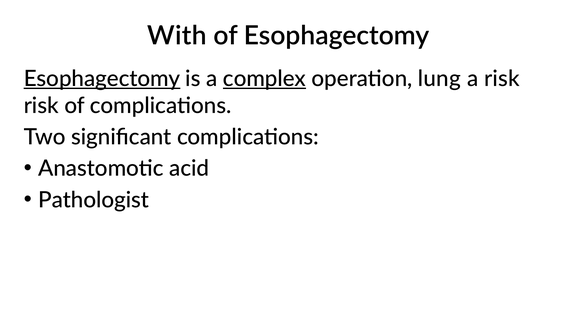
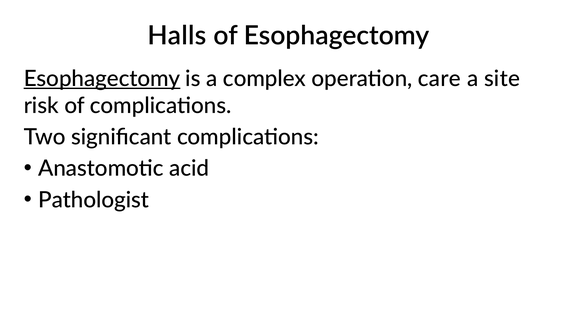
With: With -> Halls (177, 36)
complex underline: present -> none (264, 79)
lung: lung -> care (439, 79)
a risk: risk -> site (502, 79)
